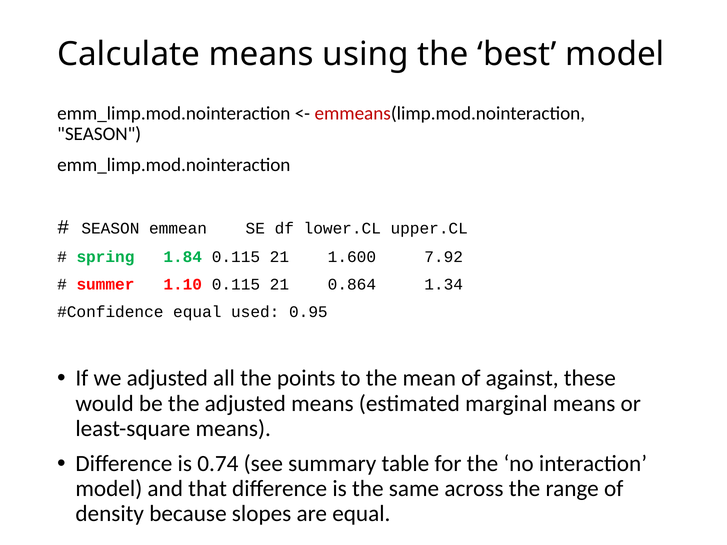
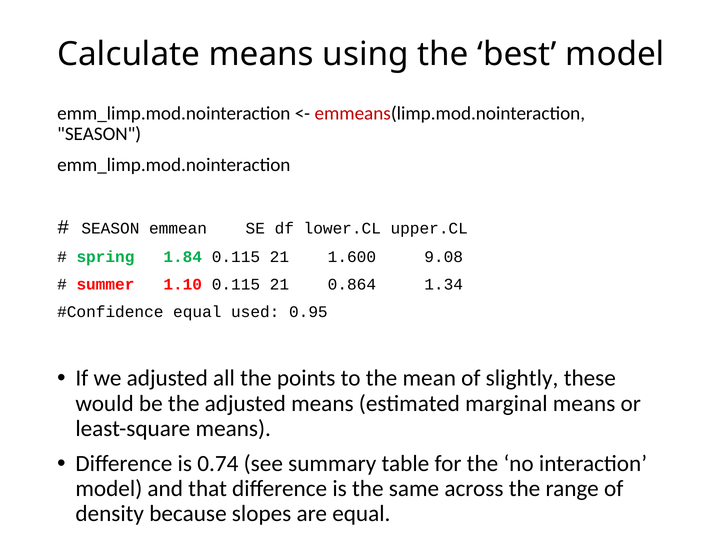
7.92: 7.92 -> 9.08 (444, 257)
against: against -> slightly (522, 379)
